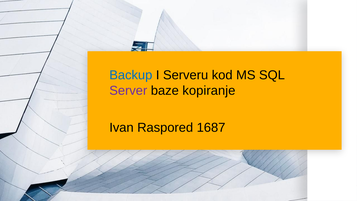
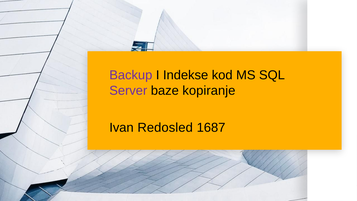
Backup colour: blue -> purple (131, 75)
Serveru: Serveru -> Indekse (186, 75)
Raspored: Raspored -> Redosled (165, 127)
